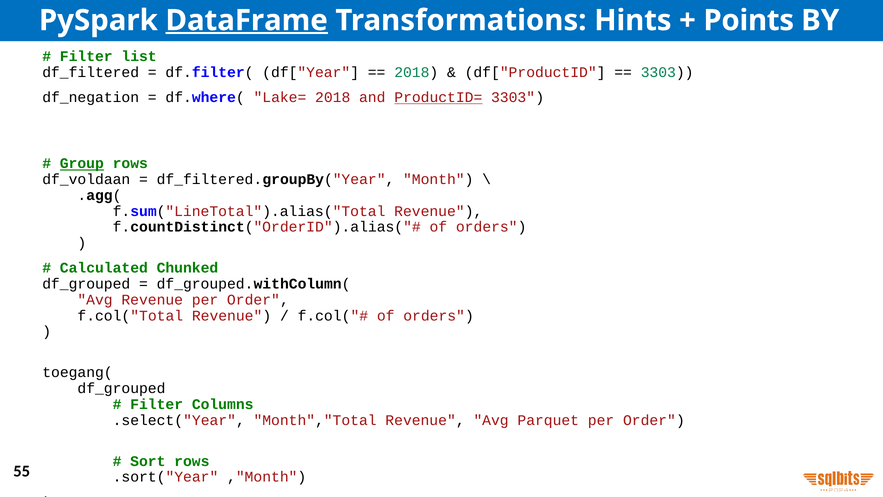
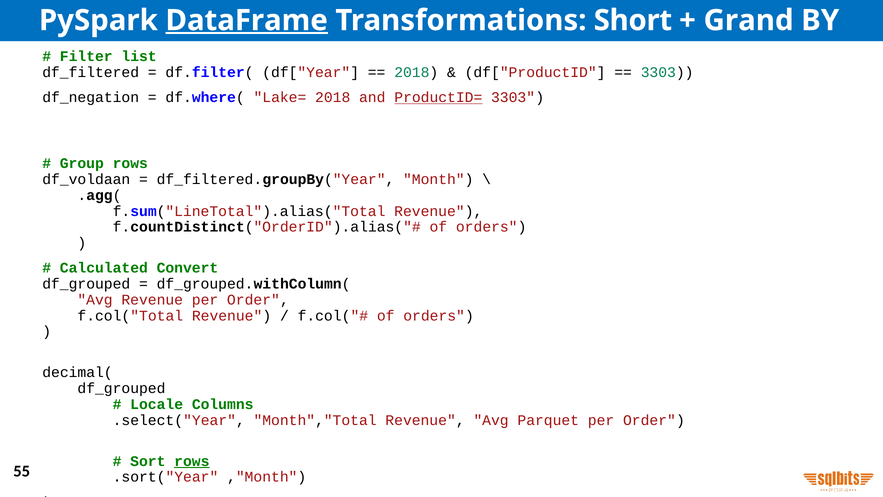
Hints: Hints -> Short (633, 20)
Points: Points -> Grand (749, 20)
Group underline: present -> none (82, 163)
Chunked: Chunked -> Convert (187, 268)
toegang(: toegang( -> decimal( (77, 372)
Filter: Filter -> Locale (157, 404)
rows underline: none -> present (192, 461)
